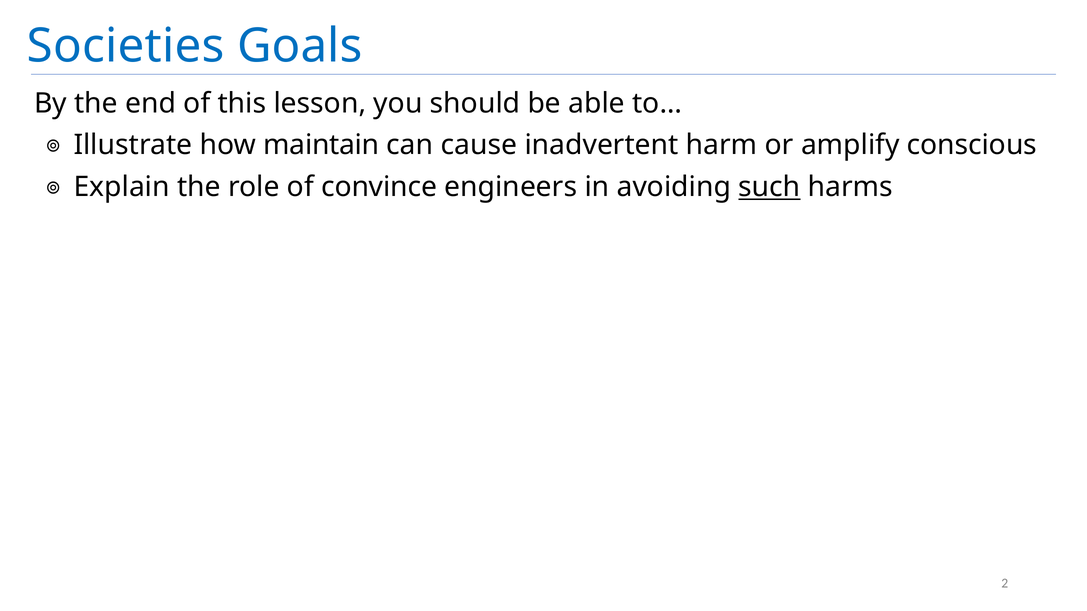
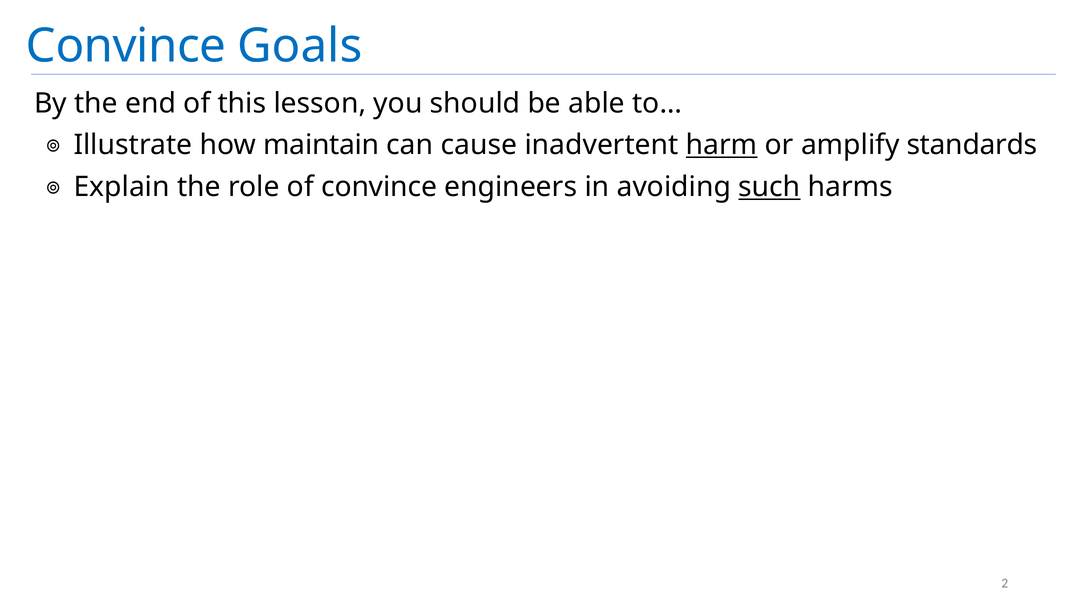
Societies: Societies -> Convince (126, 46)
harm underline: none -> present (722, 145)
conscious: conscious -> standards (972, 145)
